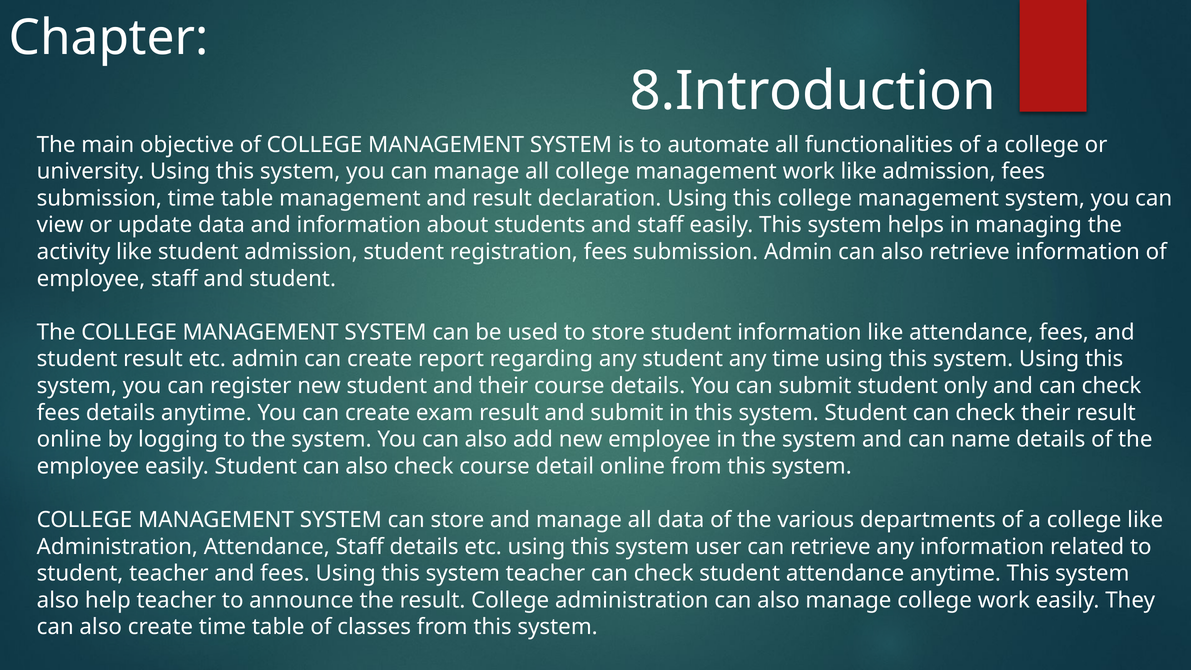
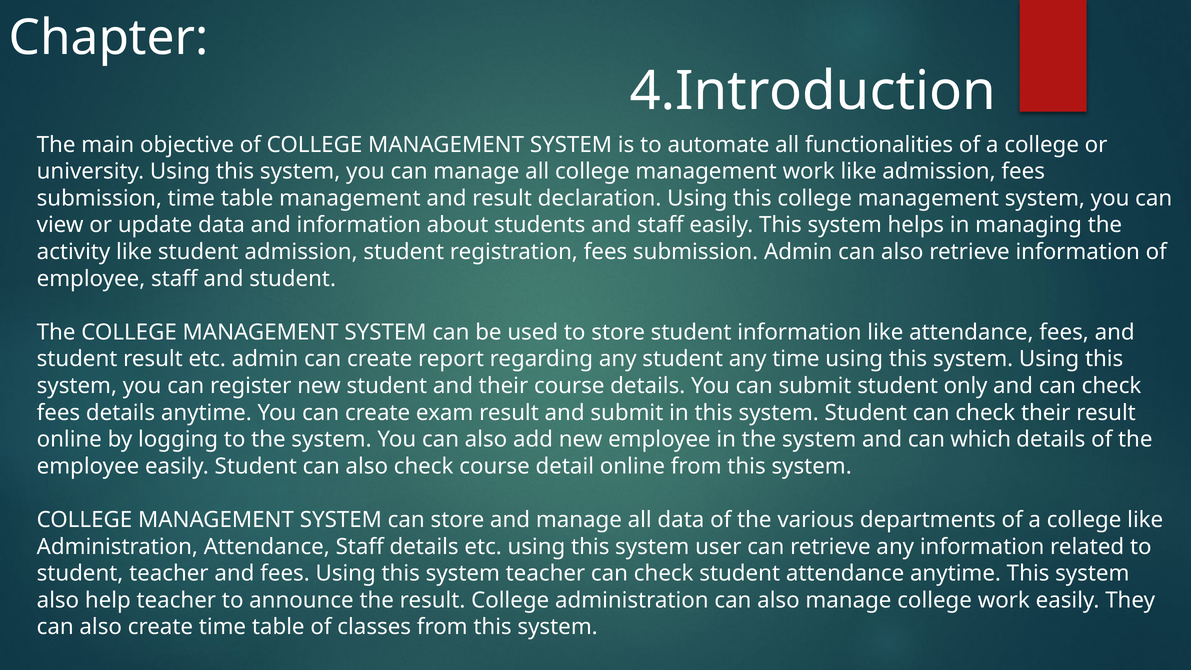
8.Introduction: 8.Introduction -> 4.Introduction (813, 91)
name: name -> which (981, 439)
